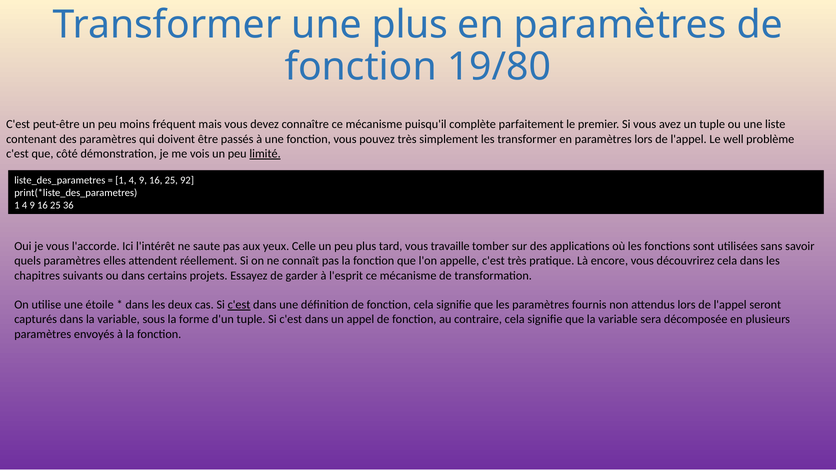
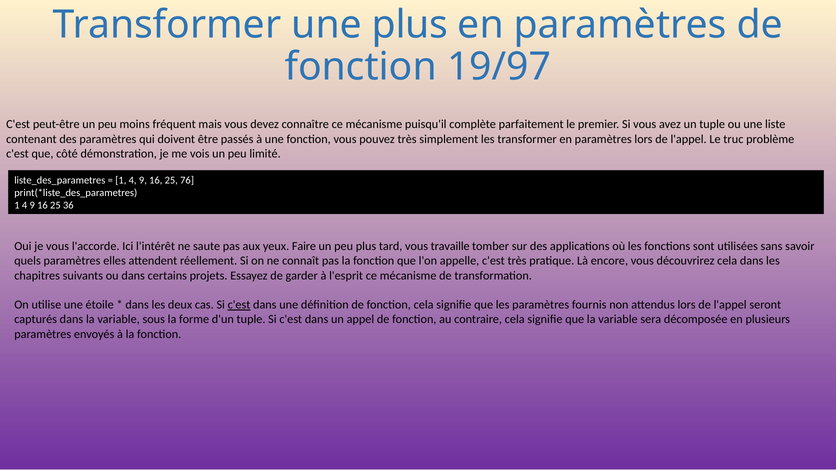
19/80: 19/80 -> 19/97 (499, 67)
well: well -> truc (733, 139)
limité underline: present -> none (265, 154)
92: 92 -> 76 (187, 180)
Celle: Celle -> Faire (304, 246)
